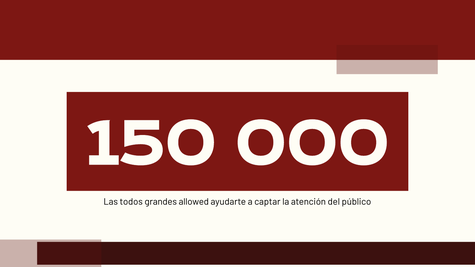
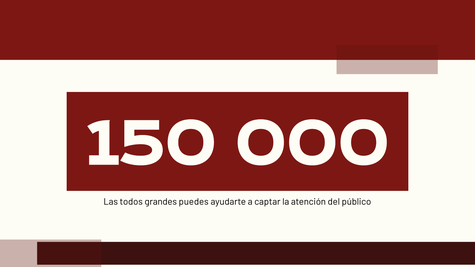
allowed: allowed -> puedes (194, 202)
